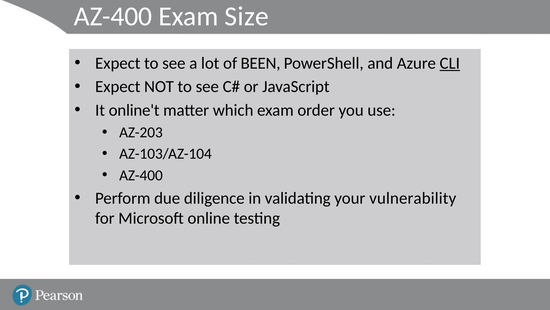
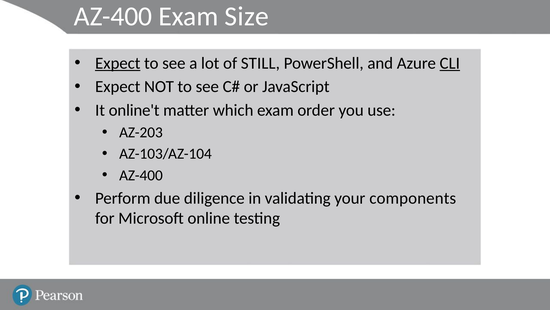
Expect underline: none -> present (118, 63)
BEEN: BEEN -> STILL (260, 63)
vulnerability: vulnerability -> components (413, 198)
